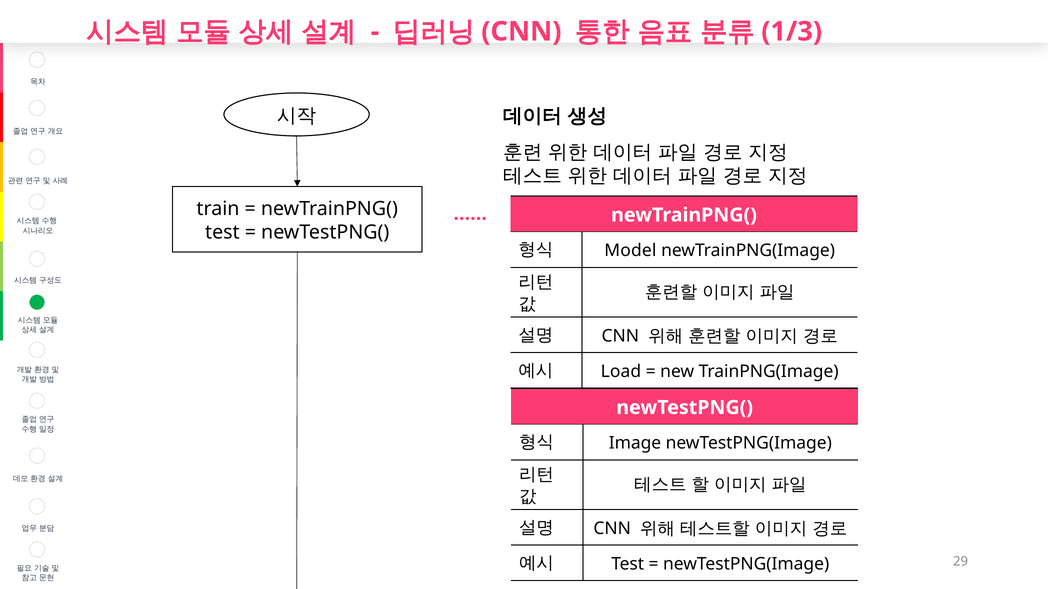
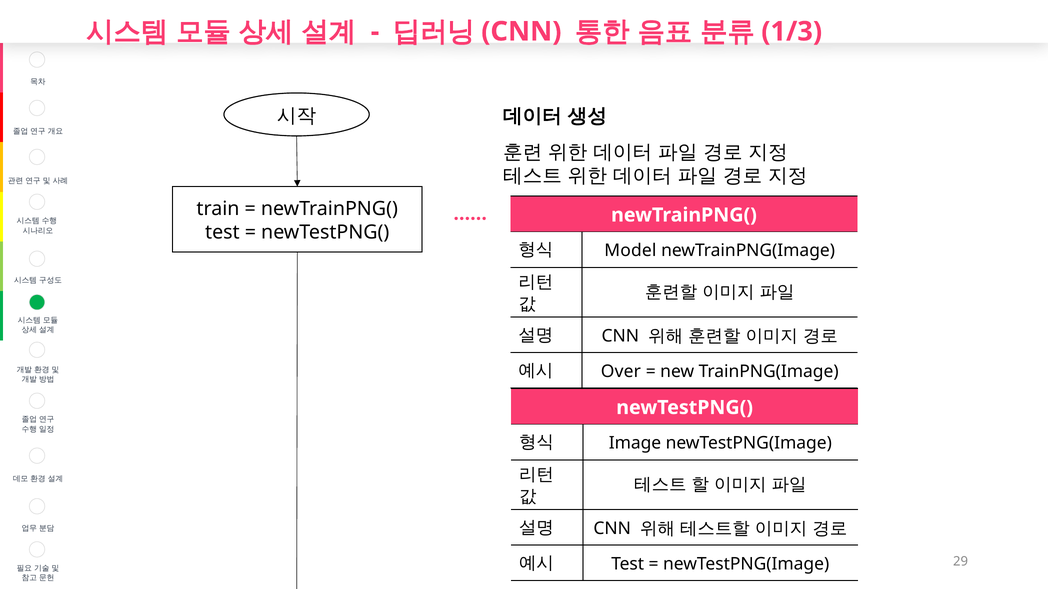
Load: Load -> Over (621, 372)
